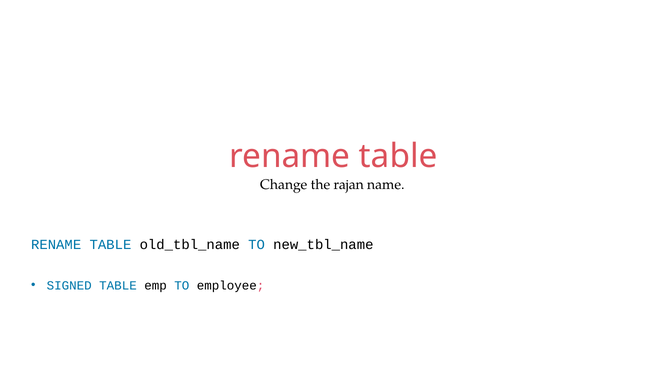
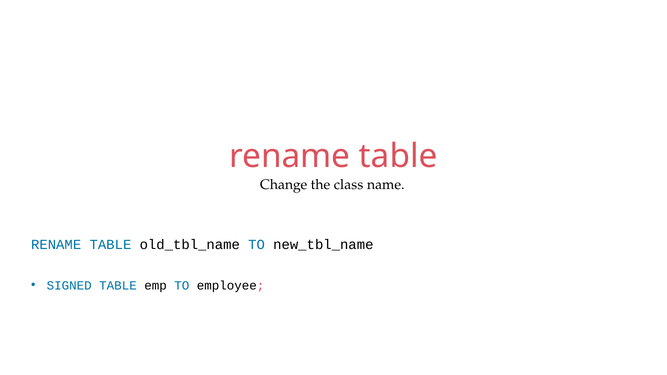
rajan: rajan -> class (349, 185)
